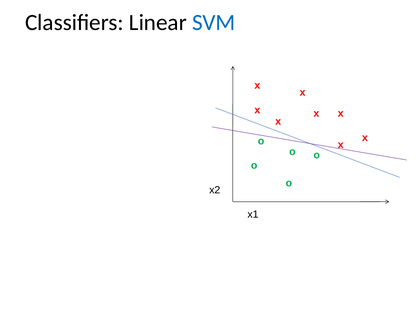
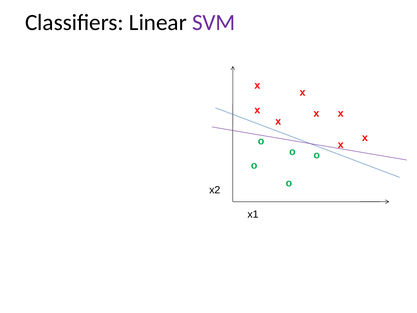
SVM colour: blue -> purple (214, 22)
